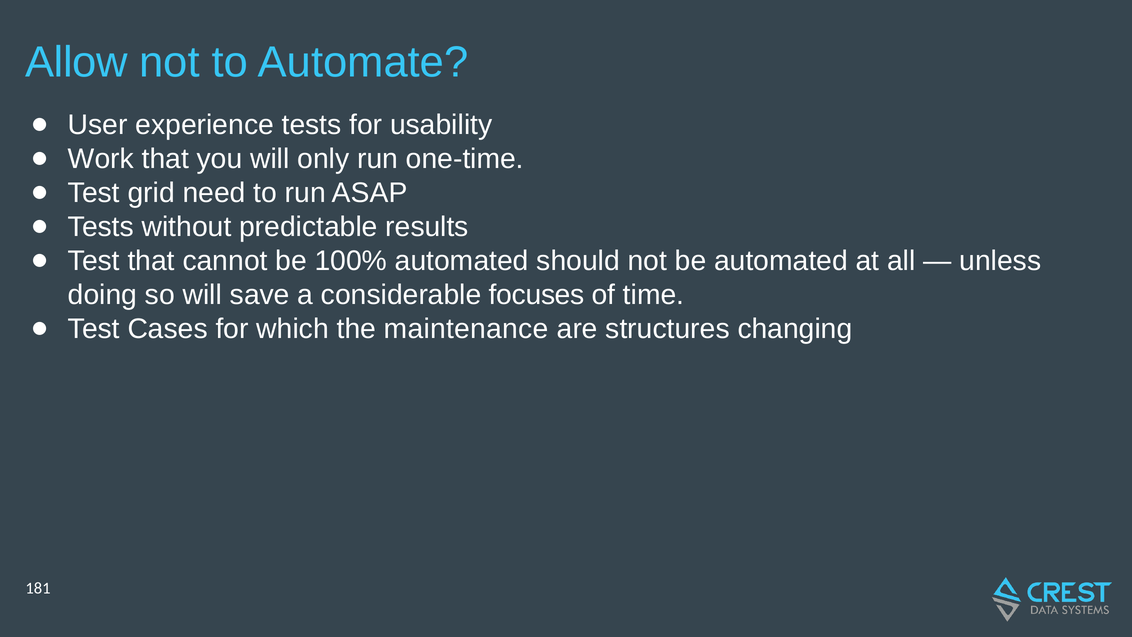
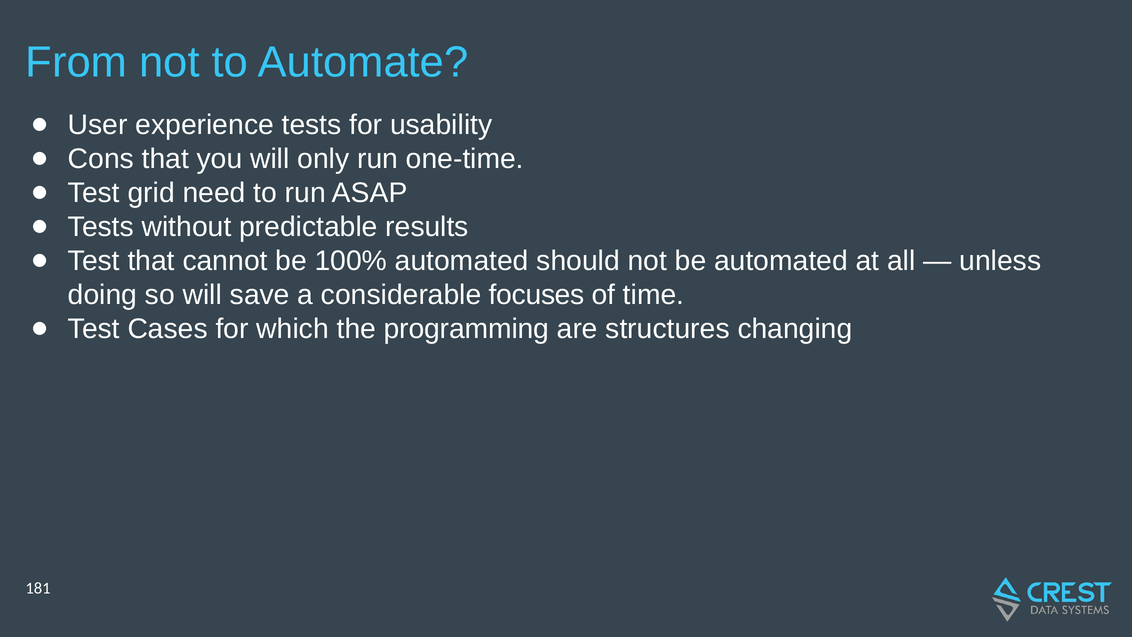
Allow: Allow -> From (76, 62)
Work: Work -> Cons (101, 159)
maintenance: maintenance -> programming (466, 329)
